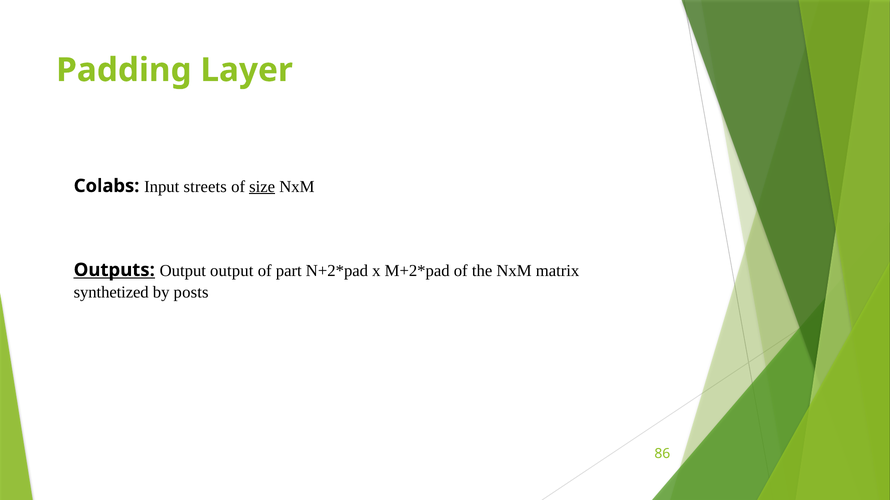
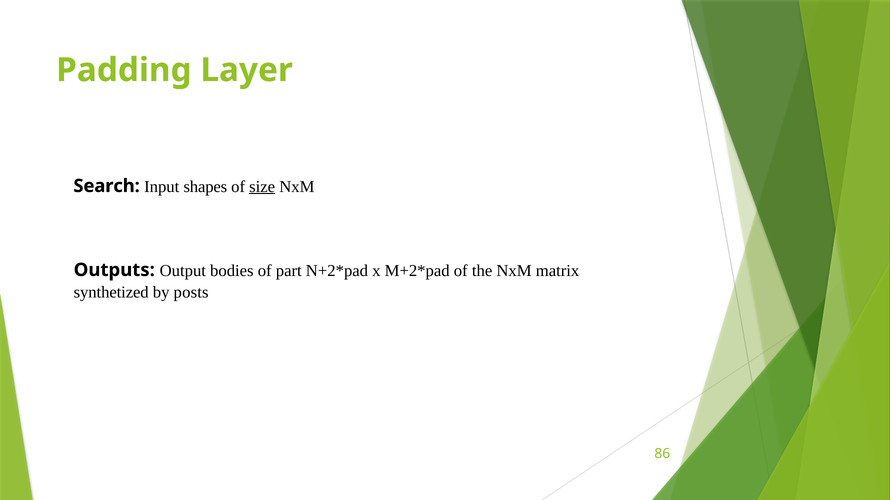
Colabs: Colabs -> Search (107, 186)
streets: streets -> shapes (205, 187)
Outputs underline: present -> none (114, 270)
Output output: output -> bodies (232, 271)
